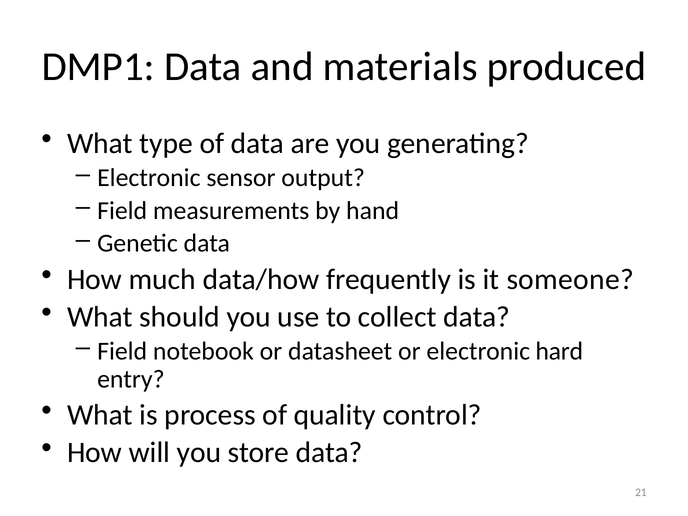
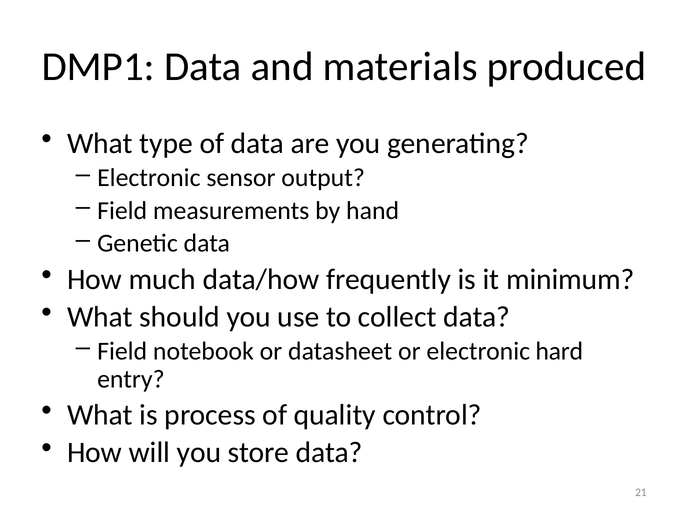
someone: someone -> minimum (570, 279)
